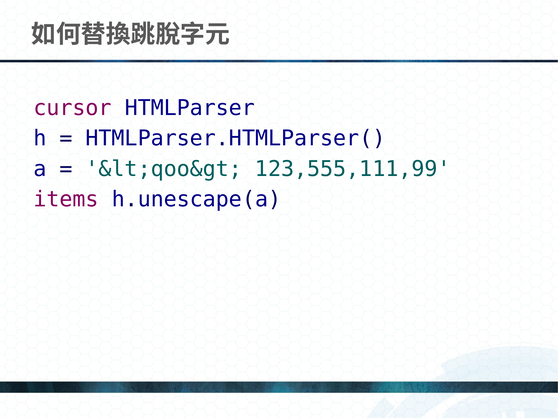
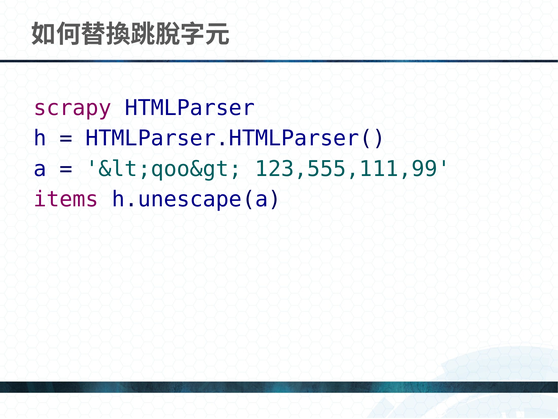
cursor: cursor -> scrapy (73, 108)
